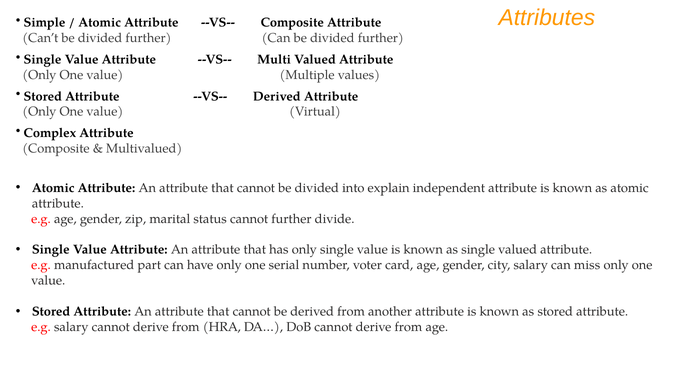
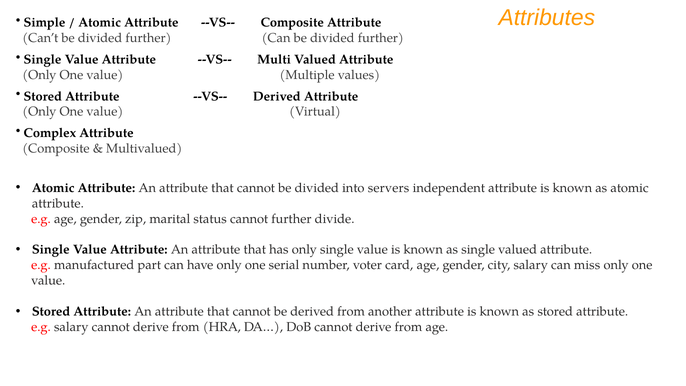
explain: explain -> servers (389, 188)
